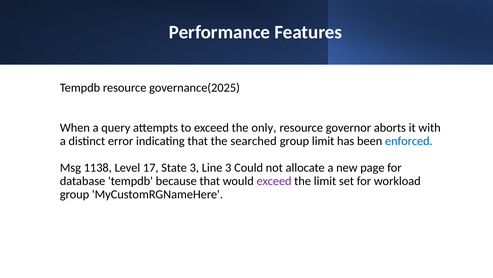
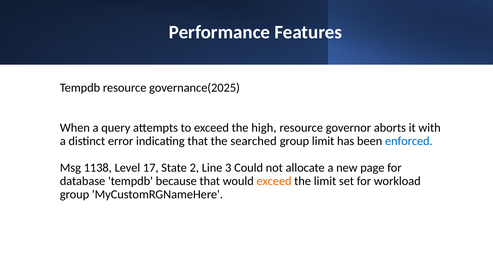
only: only -> high (264, 127)
State 3: 3 -> 2 (194, 167)
exceed colour: purple -> orange (274, 181)
